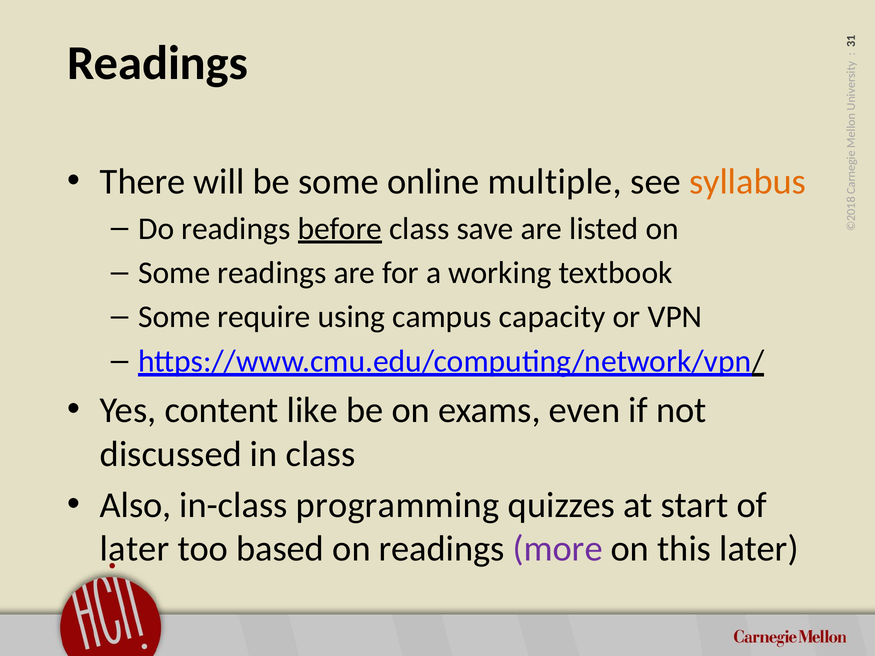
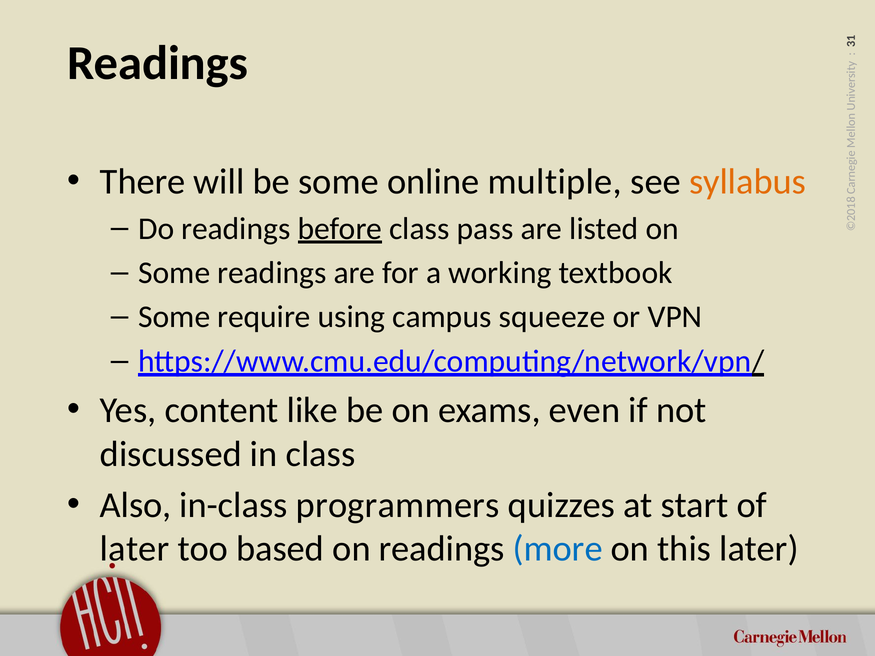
save: save -> pass (485, 229)
capacity: capacity -> squeeze (552, 317)
programming: programming -> programmers (398, 505)
more colour: purple -> blue (558, 549)
